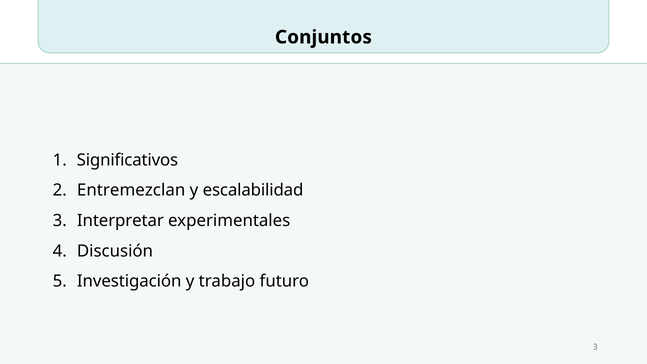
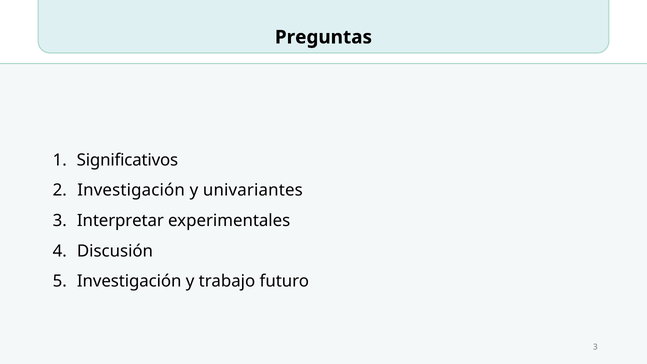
Conjuntos: Conjuntos -> Preguntas (323, 37)
Entremezclan: Entremezclan -> Investigación (131, 190)
escalabilidad: escalabilidad -> univariantes (253, 190)
